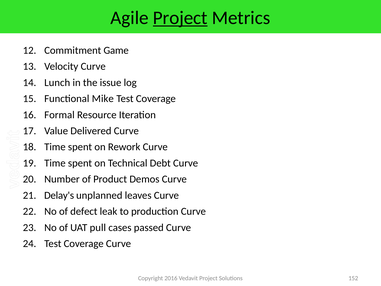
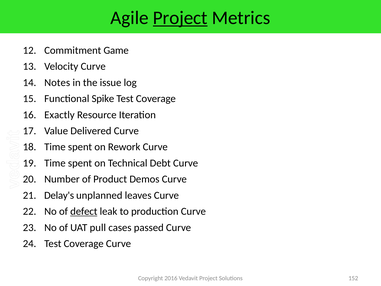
Lunch: Lunch -> Notes (57, 82)
Mike: Mike -> Spike (103, 99)
Formal: Formal -> Exactly (59, 115)
defect underline: none -> present (84, 211)
